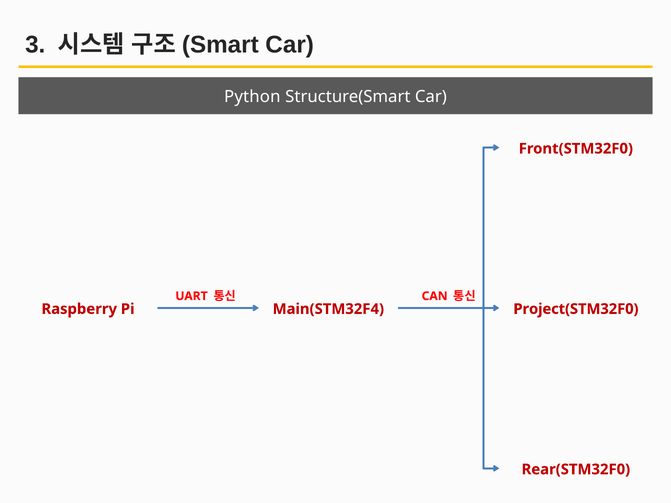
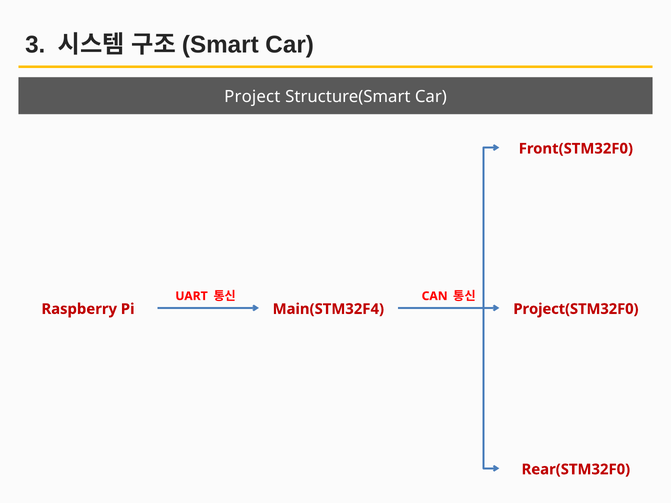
Python: Python -> Project (252, 97)
